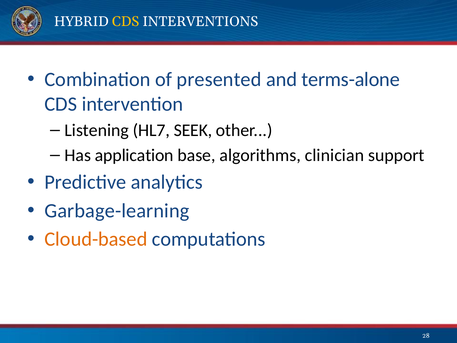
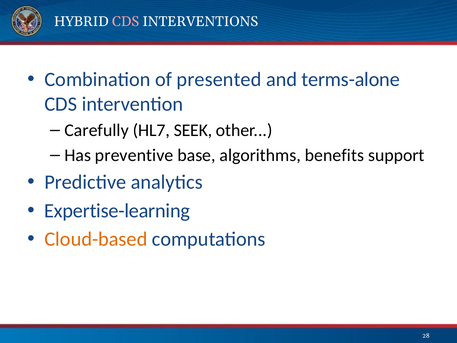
CDS colour: yellow -> pink (126, 22)
Listening: Listening -> Carefully (97, 130)
application: application -> preventive (134, 155)
clinician: clinician -> benefits (334, 155)
Garbage-learning: Garbage-learning -> Expertise-learning (117, 211)
